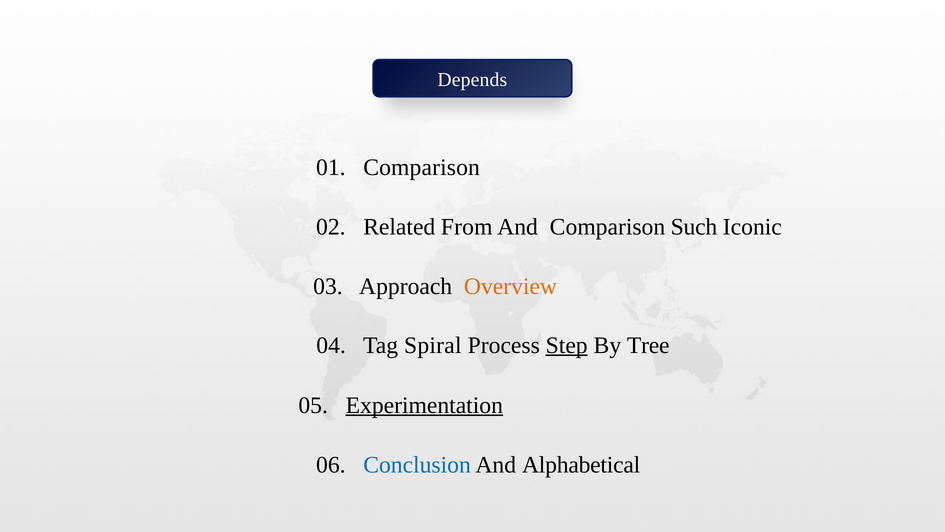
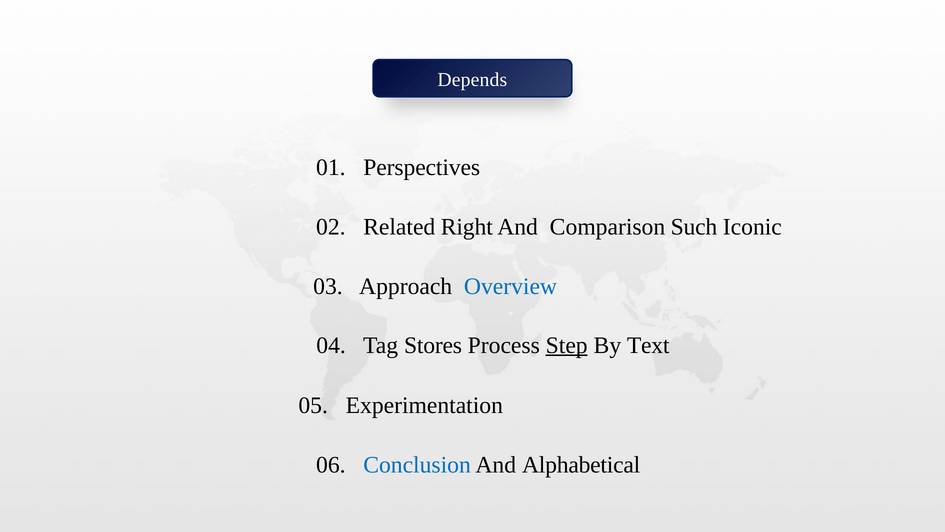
01 Comparison: Comparison -> Perspectives (422, 167)
From: From -> Right (467, 227)
Overview colour: orange -> blue (511, 286)
Spiral: Spiral -> Stores (433, 345)
Tree: Tree -> Text (648, 345)
Experimentation underline: present -> none (424, 405)
